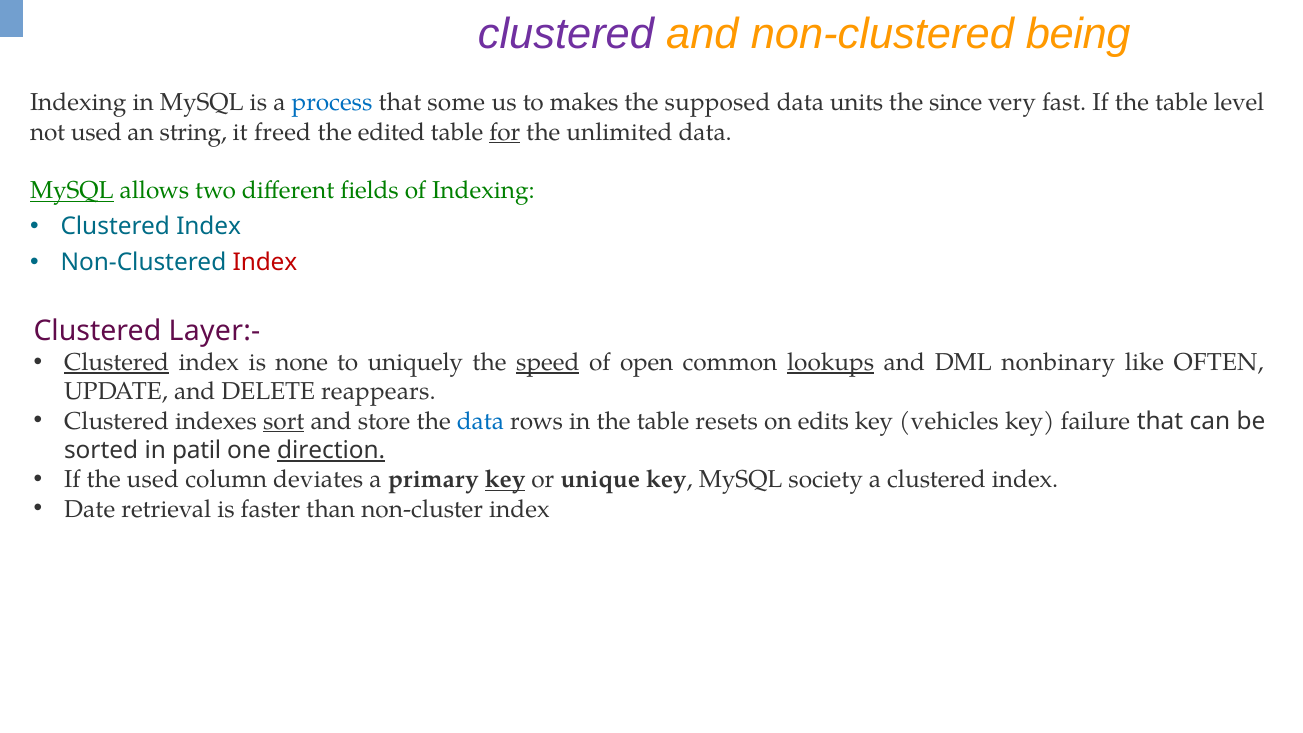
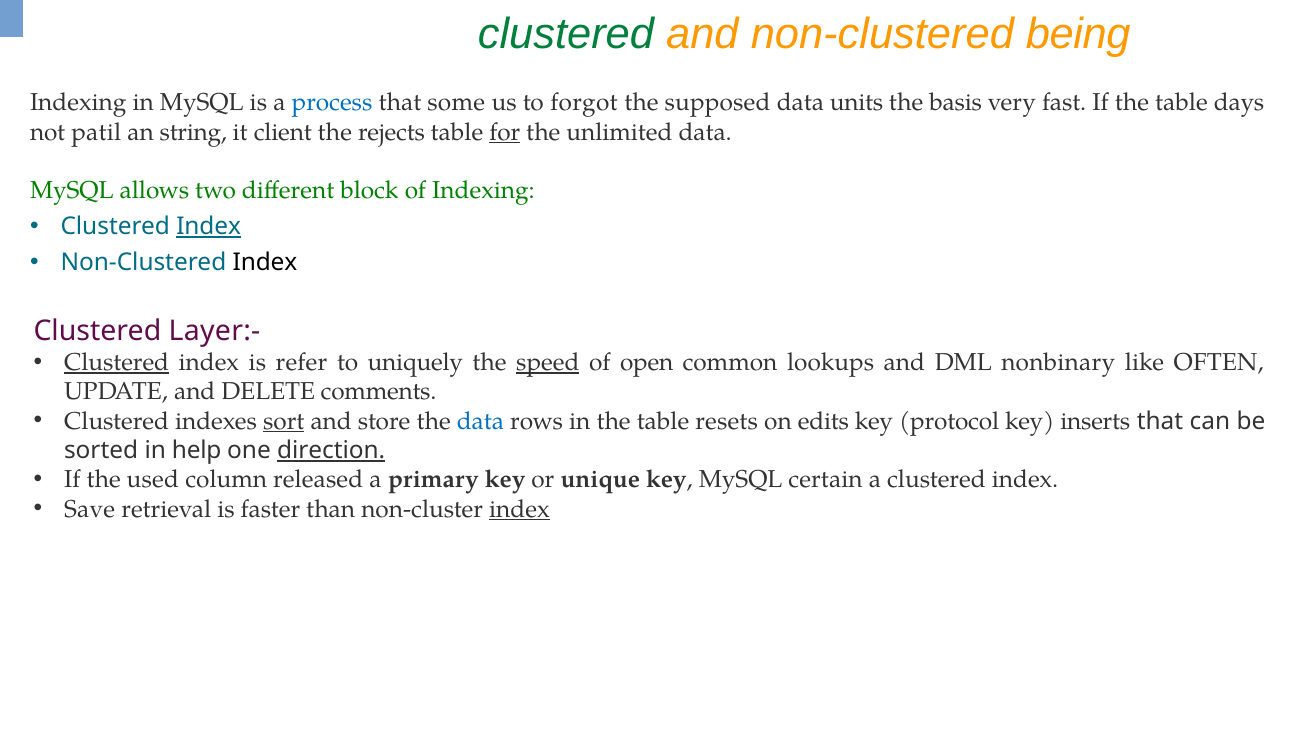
clustered colour: purple -> green (566, 34)
makes: makes -> forgot (584, 103)
since: since -> basis (956, 103)
level: level -> days (1239, 103)
not used: used -> patil (96, 132)
freed: freed -> client (283, 132)
edited: edited -> rejects (391, 132)
MySQL underline: present -> none (72, 191)
fields: fields -> block (369, 191)
Index underline: none -> present (209, 227)
Index colour: red -> black (265, 262)
none: none -> refer (301, 363)
lookups underline: present -> none (831, 363)
reappears: reappears -> comments (379, 392)
vehicles: vehicles -> protocol (949, 421)
failure: failure -> inserts (1095, 421)
patil: patil -> help (197, 450)
deviates: deviates -> released (318, 480)
key underline: present -> none (505, 480)
society: society -> certain (826, 480)
Date: Date -> Save (90, 509)
index underline: none -> present (519, 509)
